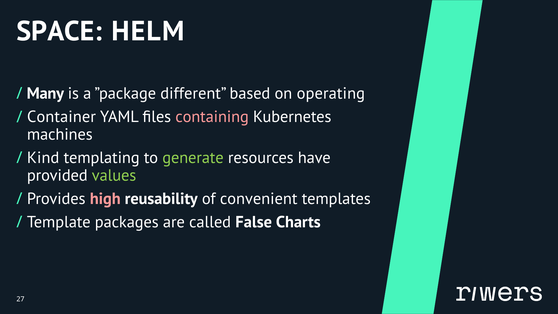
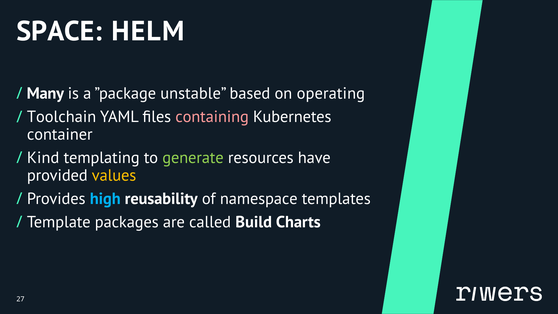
different: different -> unstable (193, 94)
Container: Container -> Toolchain (62, 117)
machines: machines -> container (60, 134)
values colour: light green -> yellow (114, 175)
high colour: pink -> light blue (105, 199)
convenient: convenient -> namespace (259, 199)
False: False -> Build (254, 222)
